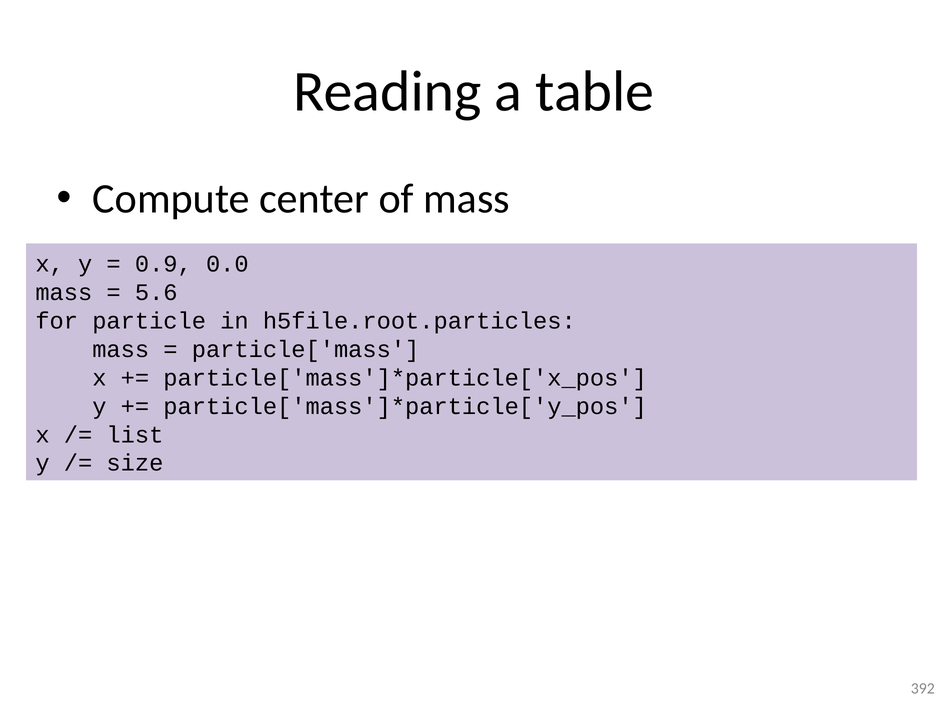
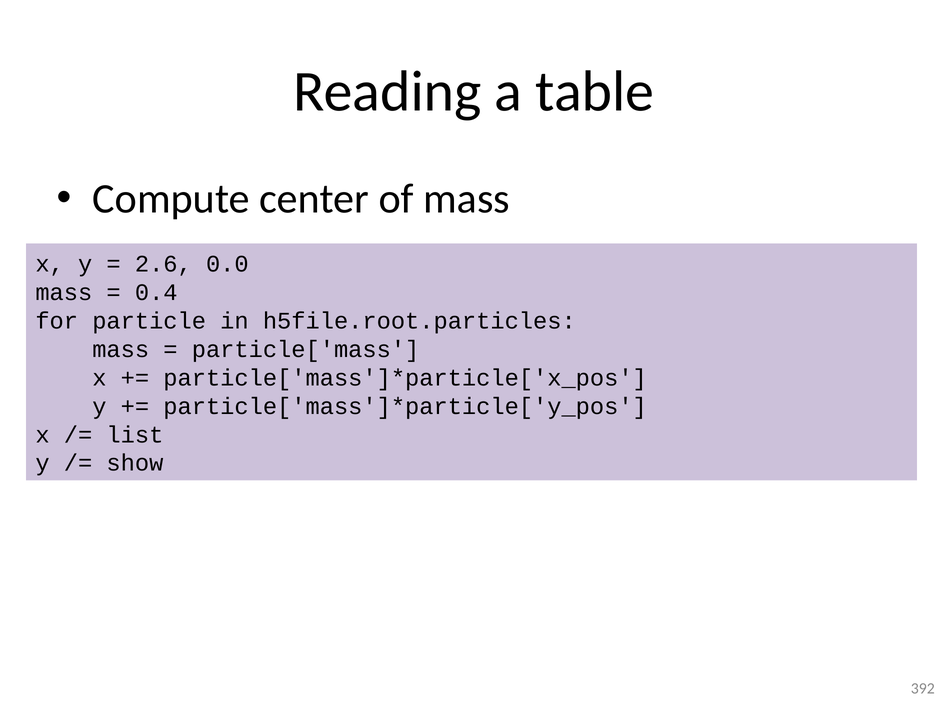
0.9: 0.9 -> 2.6 (163, 264)
5.6: 5.6 -> 0.4 (156, 292)
size: size -> show (135, 463)
